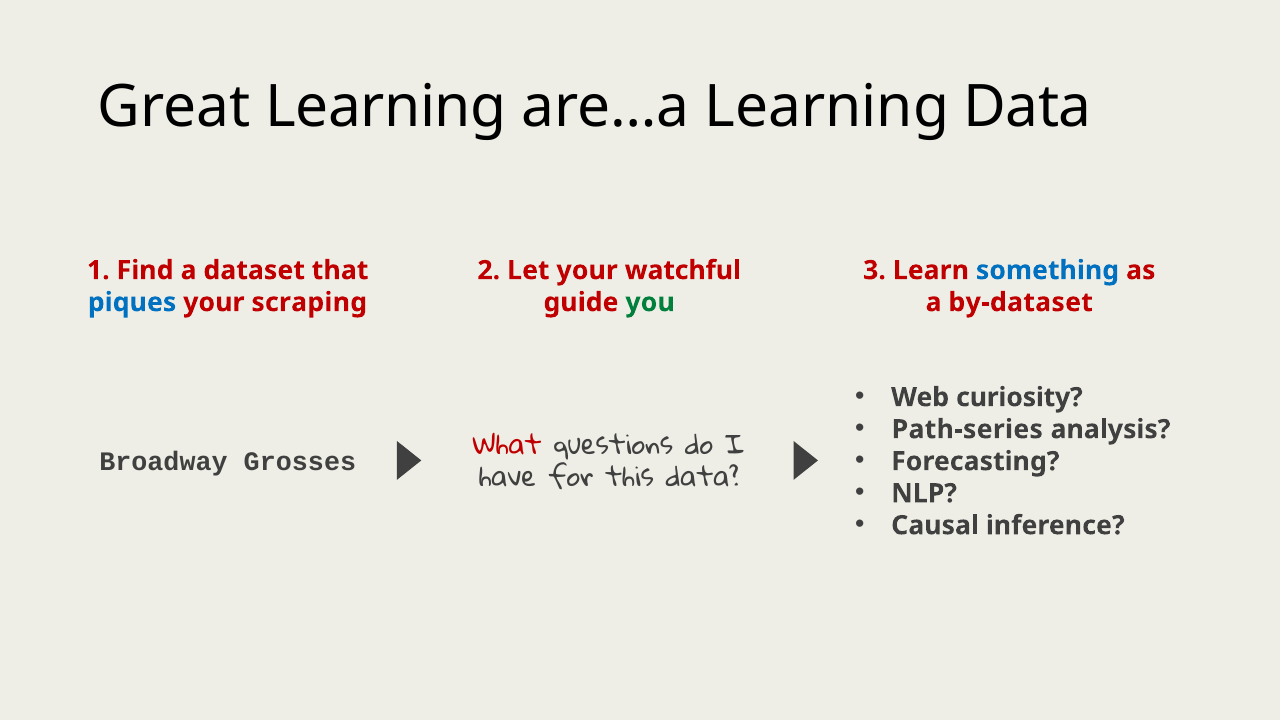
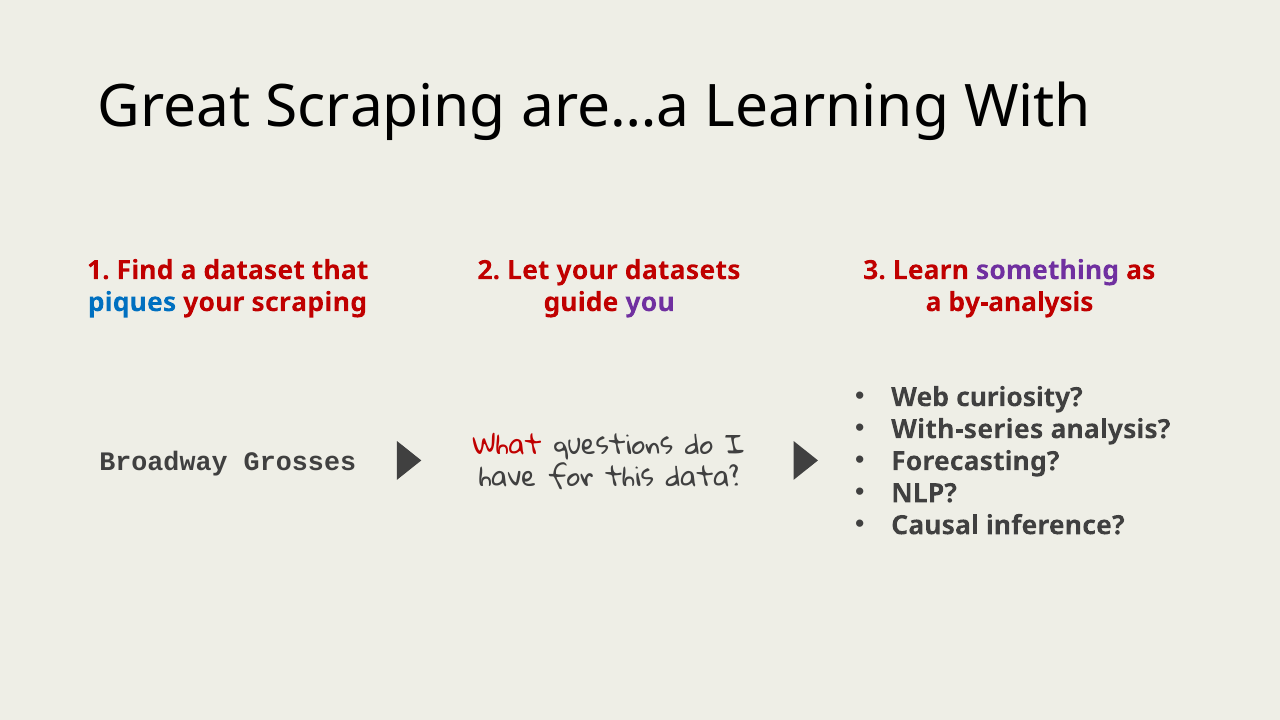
Great Learning: Learning -> Scraping (386, 108)
Learning Data: Data -> With (1028, 108)
watchful: watchful -> datasets (683, 270)
something colour: blue -> purple (1047, 270)
you colour: green -> purple (650, 302)
by-dataset: by-dataset -> by-analysis (1021, 302)
Path-series: Path-series -> With-series (967, 429)
